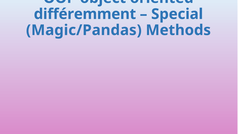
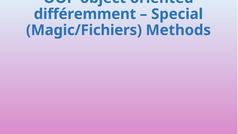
Magic/Pandas: Magic/Pandas -> Magic/Fichiers (84, 30)
